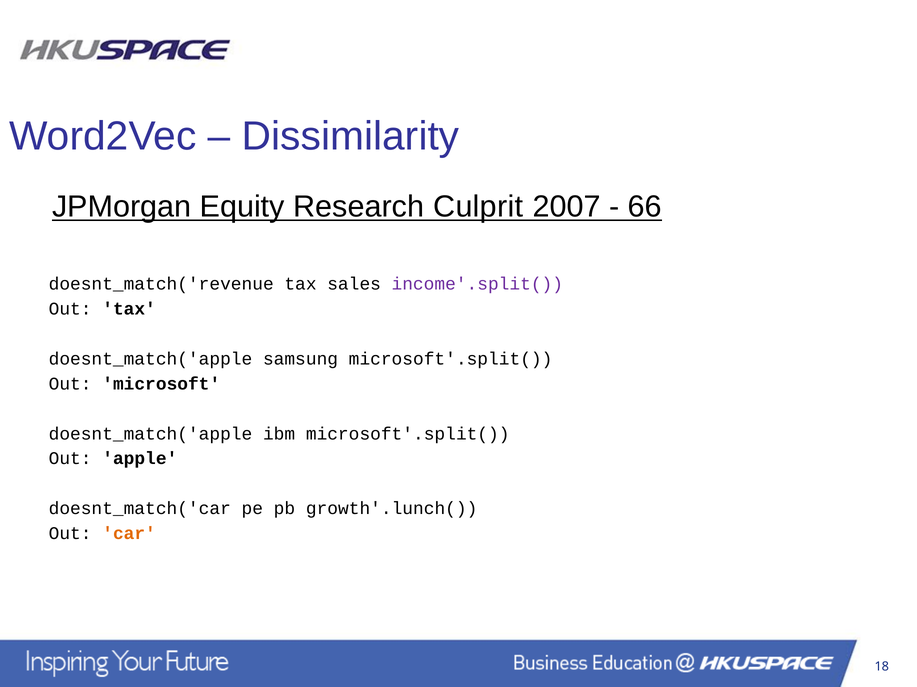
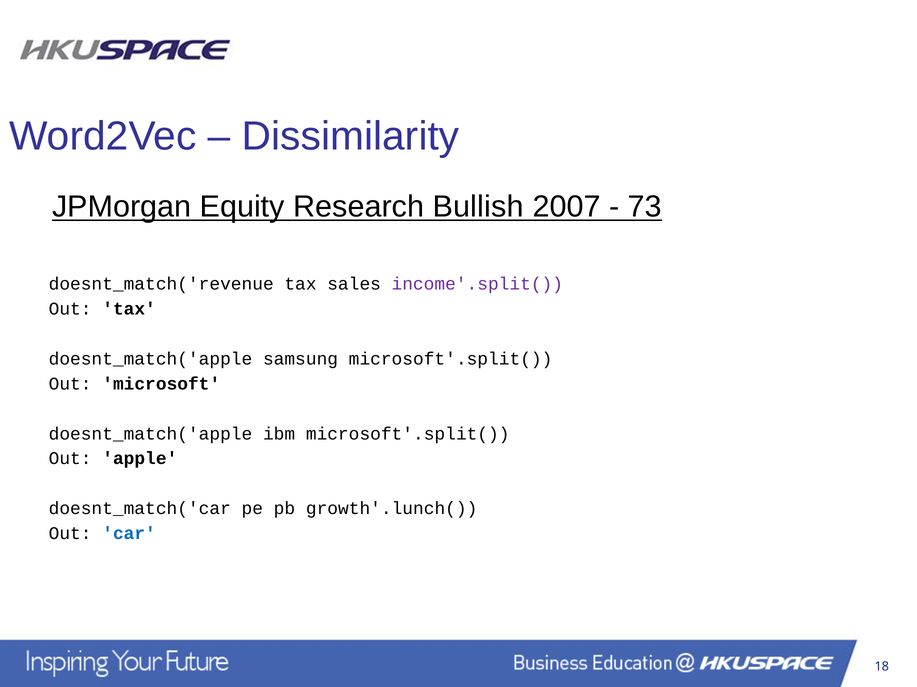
Culprit: Culprit -> Bullish (478, 207)
66: 66 -> 73 (645, 207)
car colour: orange -> blue (129, 534)
